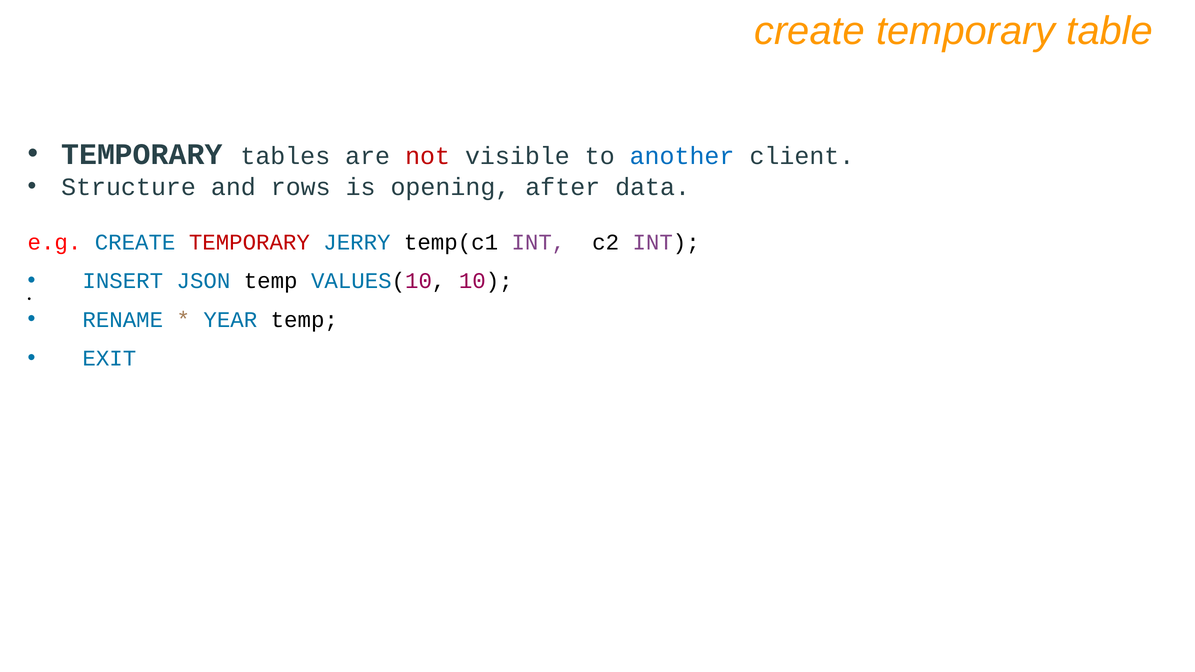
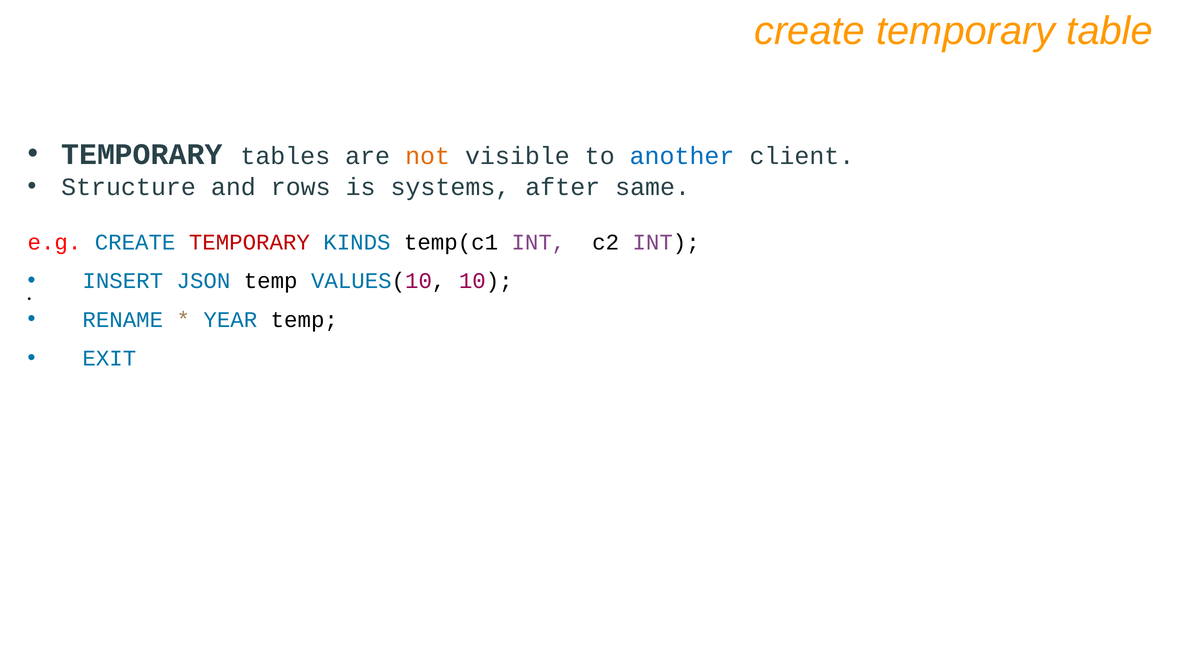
not colour: red -> orange (428, 156)
opening: opening -> systems (450, 187)
data: data -> same (653, 187)
JERRY: JERRY -> KINDS (357, 242)
